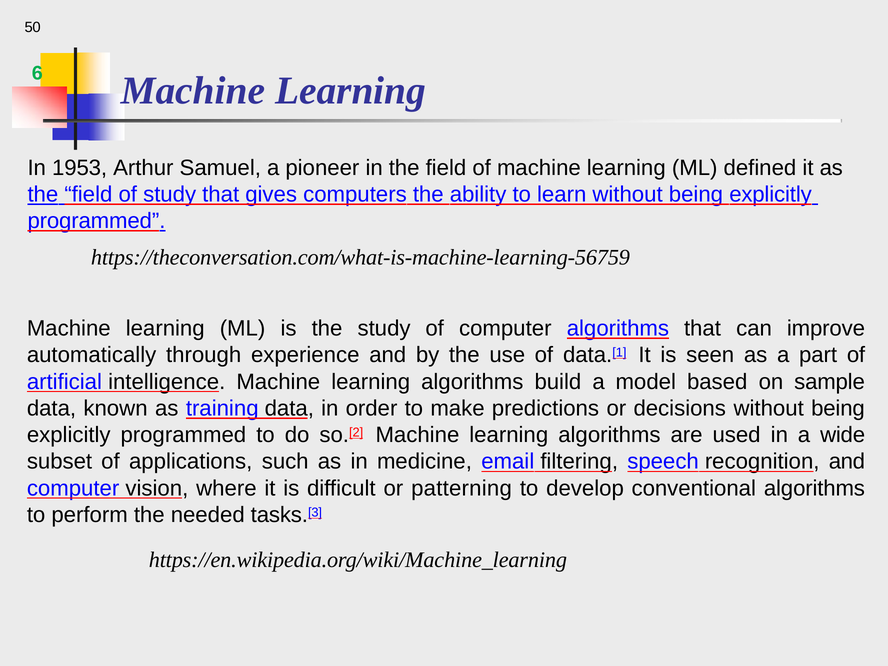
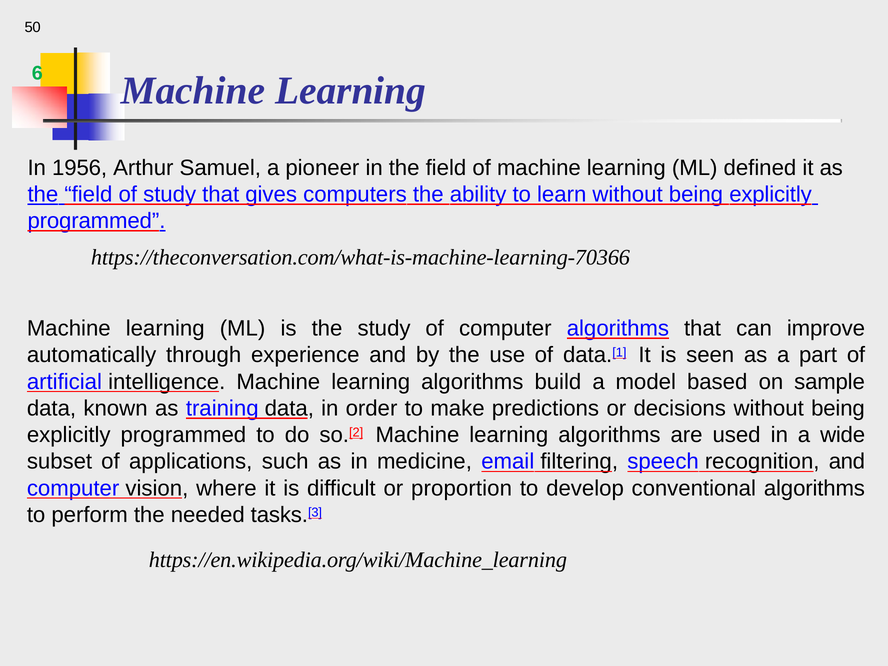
1953: 1953 -> 1956 (80, 168)
https://theconversation.com/what-is-machine-learning-56759: https://theconversation.com/what-is-machine-learning-56759 -> https://theconversation.com/what-is-machine-learning-70366 (360, 257)
patterning: patterning -> proportion (462, 488)
